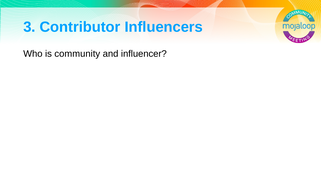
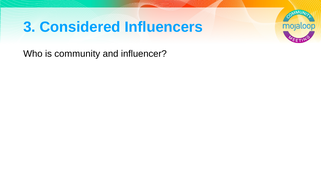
Contributor: Contributor -> Considered (80, 27)
